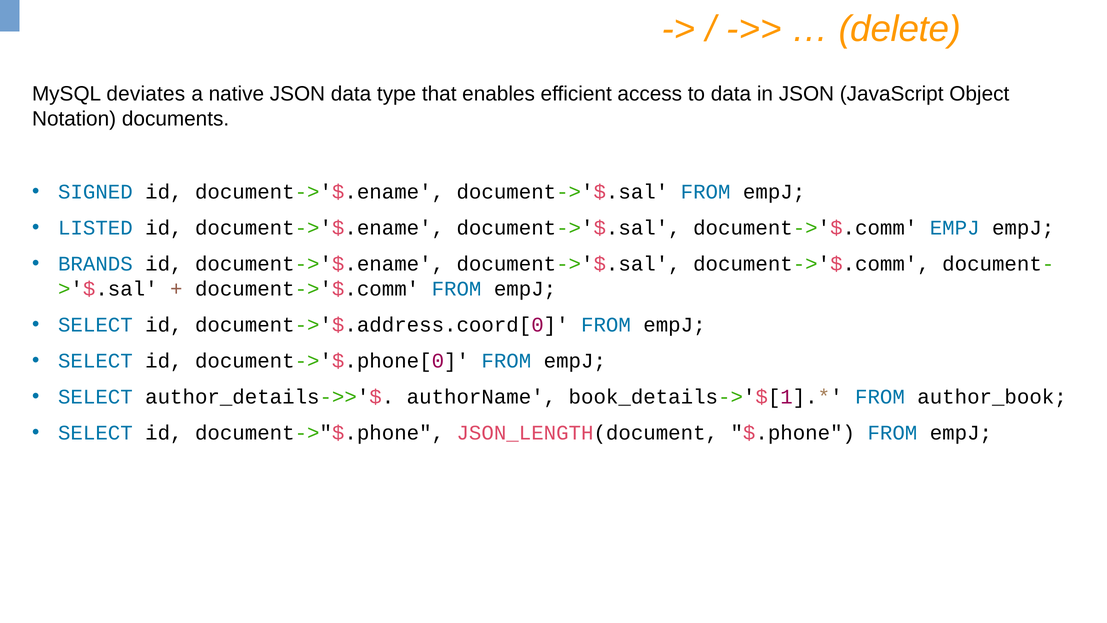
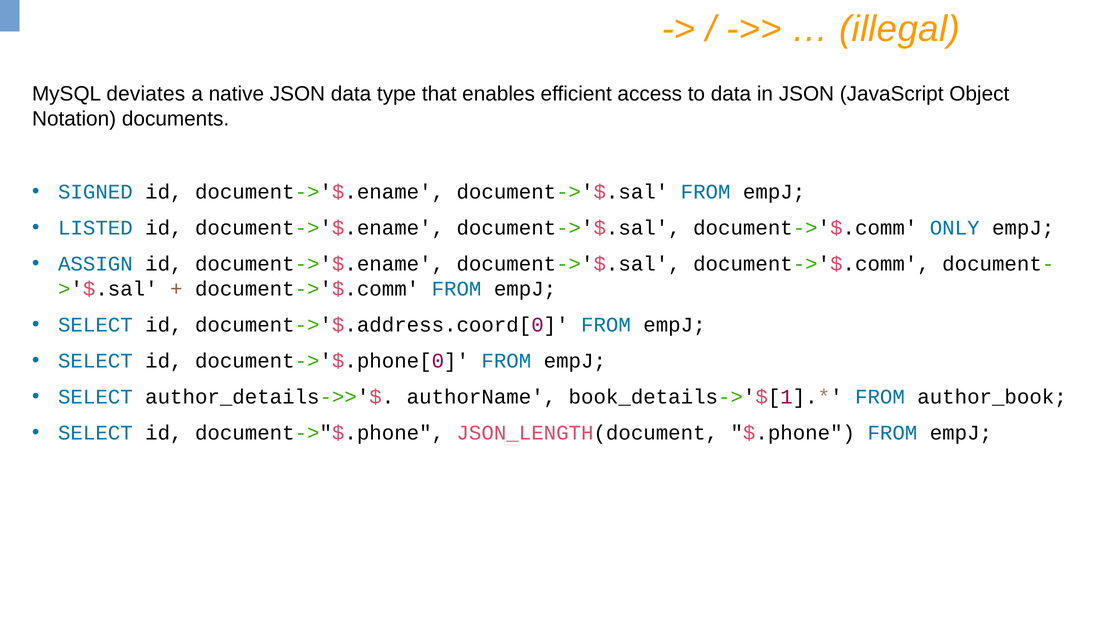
delete: delete -> illegal (899, 29)
document->'$.comm EMPJ: EMPJ -> ONLY (955, 228)
BRANDS: BRANDS -> ASSIGN (95, 264)
